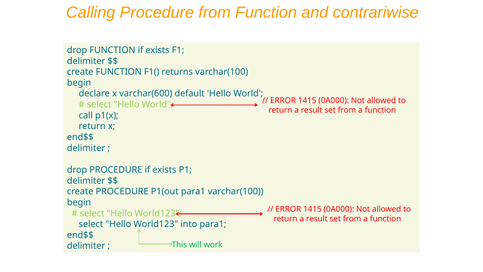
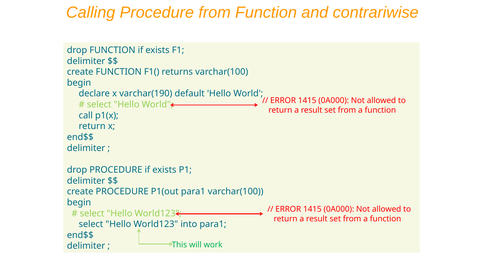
varchar(600: varchar(600 -> varchar(190 (146, 94)
